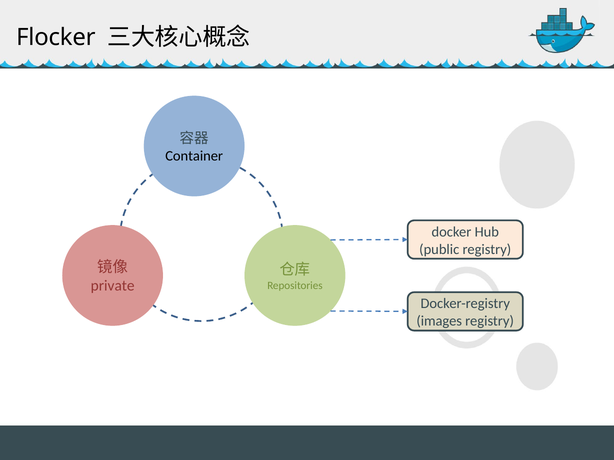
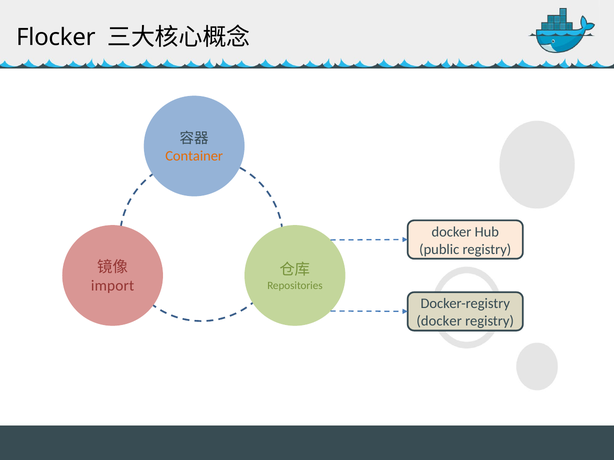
Container colour: black -> orange (194, 156)
private: private -> import (113, 286)
images: images -> docker (439, 321)
